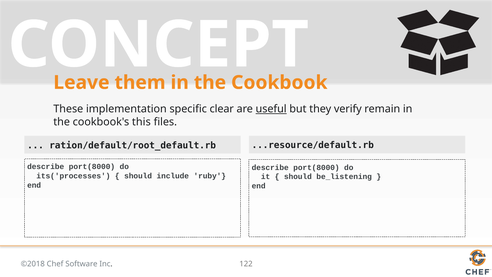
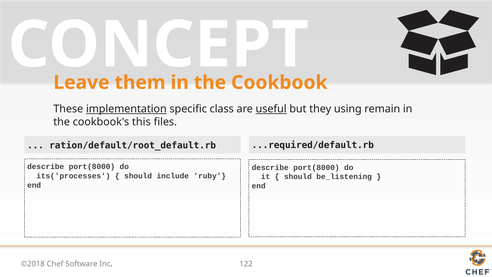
implementation underline: none -> present (126, 109)
clear: clear -> class (222, 109)
verify: verify -> using (348, 109)
...resource/default.rb: ...resource/default.rb -> ...required/default.rb (313, 145)
